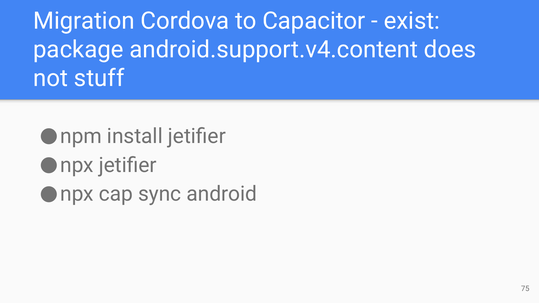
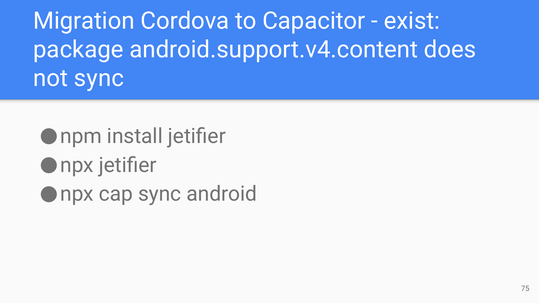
not stuff: stuff -> sync (99, 78)
